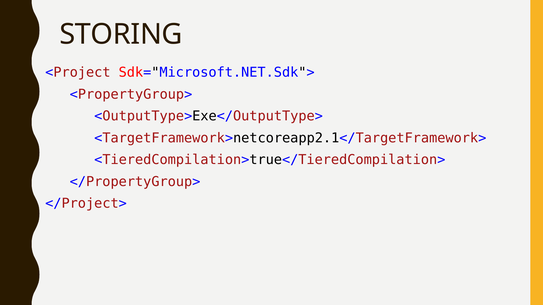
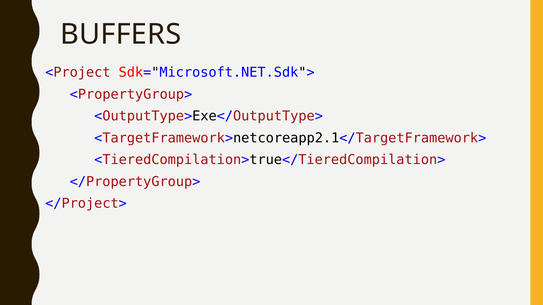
STORING: STORING -> BUFFERS (121, 34)
